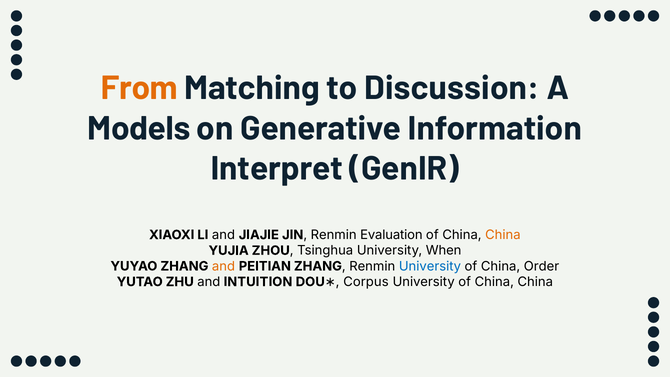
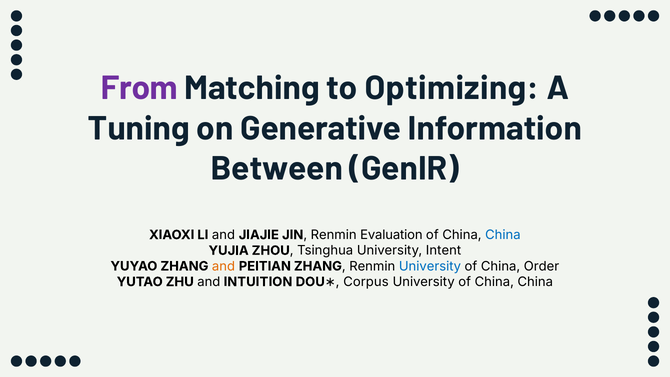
From colour: orange -> purple (139, 88)
Discussion: Discussion -> Optimizing (452, 88)
Models: Models -> Tuning (139, 128)
Interpret: Interpret -> Between (277, 169)
China colour: orange -> blue (503, 235)
When: When -> Intent (444, 250)
